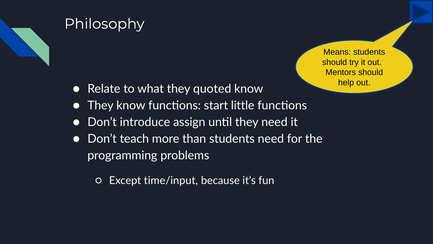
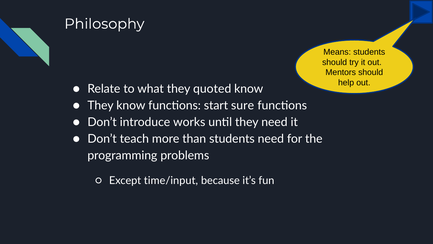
little: little -> sure (243, 105)
assign: assign -> works (189, 122)
